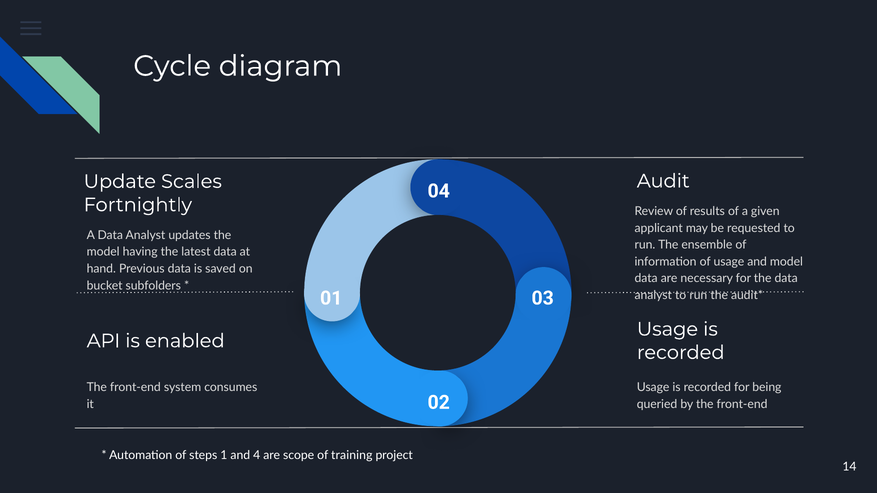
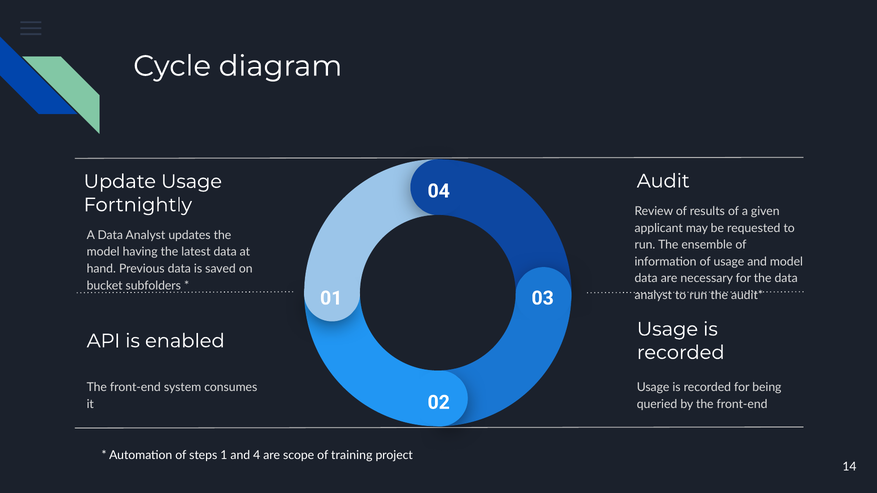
Update Scales: Scales -> Usage (192, 182)
